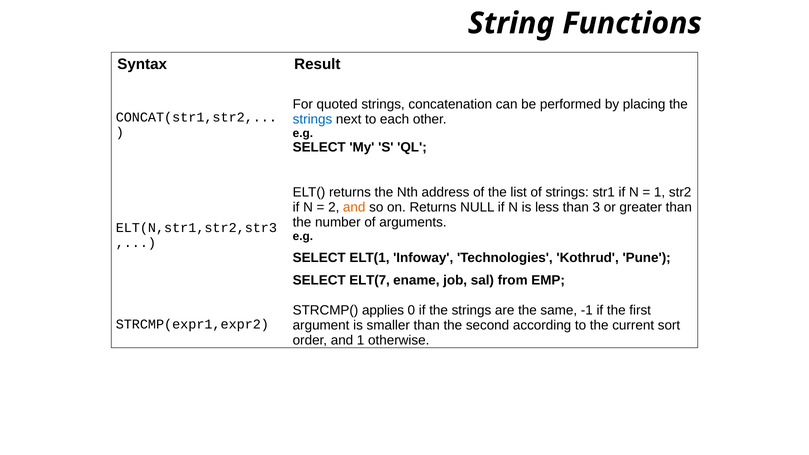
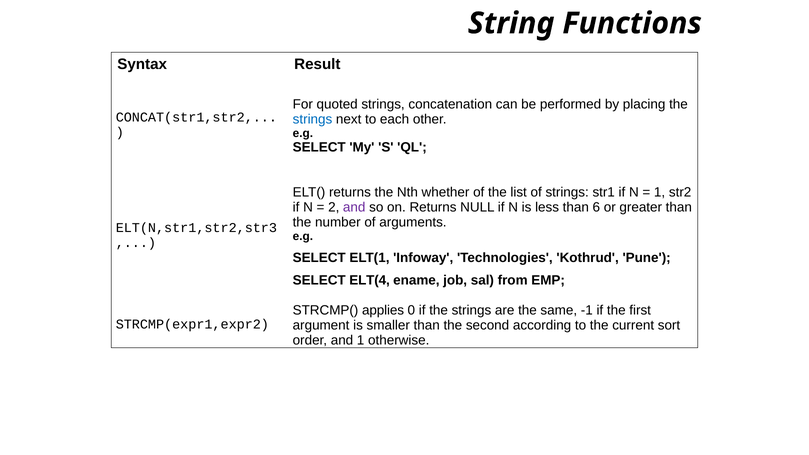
address: address -> whether (446, 192)
and colour: orange -> purple (354, 207)
3: 3 -> 6 (596, 207)
ELT(7: ELT(7 -> ELT(4 (370, 281)
